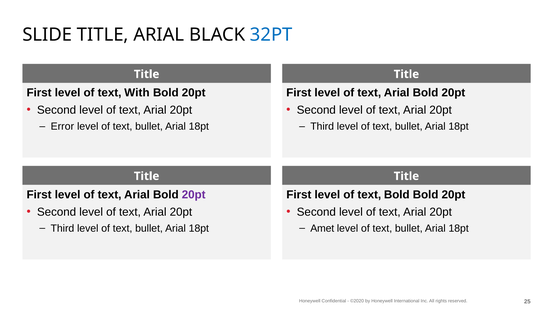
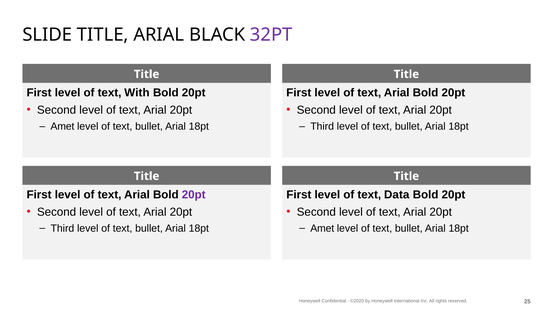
32PT colour: blue -> purple (271, 35)
Error: Error -> Amet (62, 127)
text Bold: Bold -> Data (397, 195)
